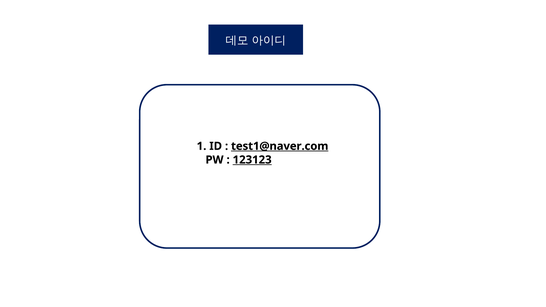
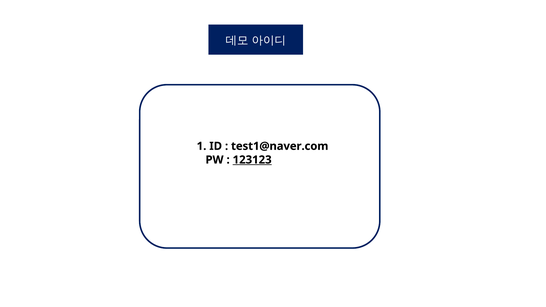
test1@naver.com underline: present -> none (280, 146)
